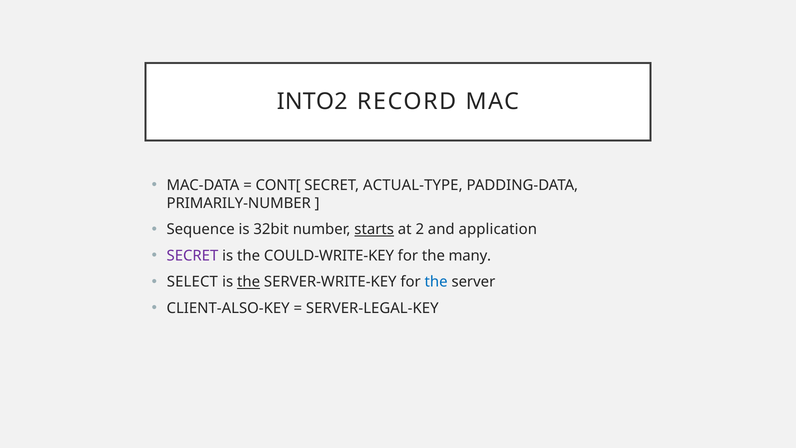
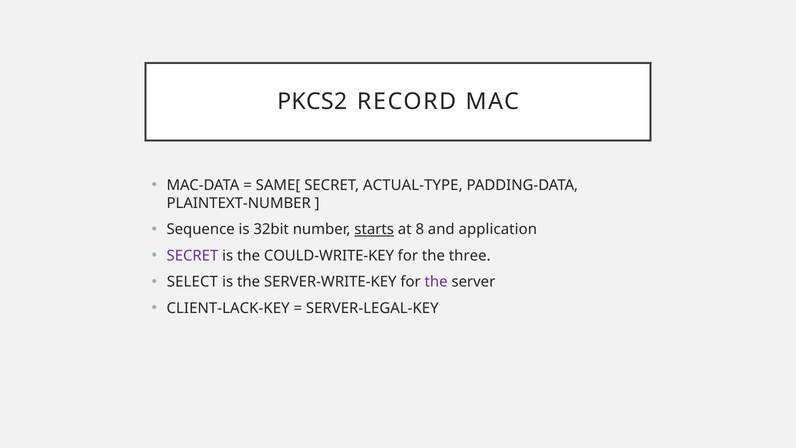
INTO2: INTO2 -> PKCS2 (312, 102)
CONT[: CONT[ -> SAME[ (278, 185)
PRIMARILY-NUMBER: PRIMARILY-NUMBER -> PLAINTEXT-NUMBER (239, 203)
2: 2 -> 8 (420, 229)
many: many -> three (470, 256)
the underline: present -> none (249, 282)
the colour: blue -> purple (436, 282)
CLIENT-ALSO-KEY: CLIENT-ALSO-KEY -> CLIENT-LACK-KEY (228, 308)
